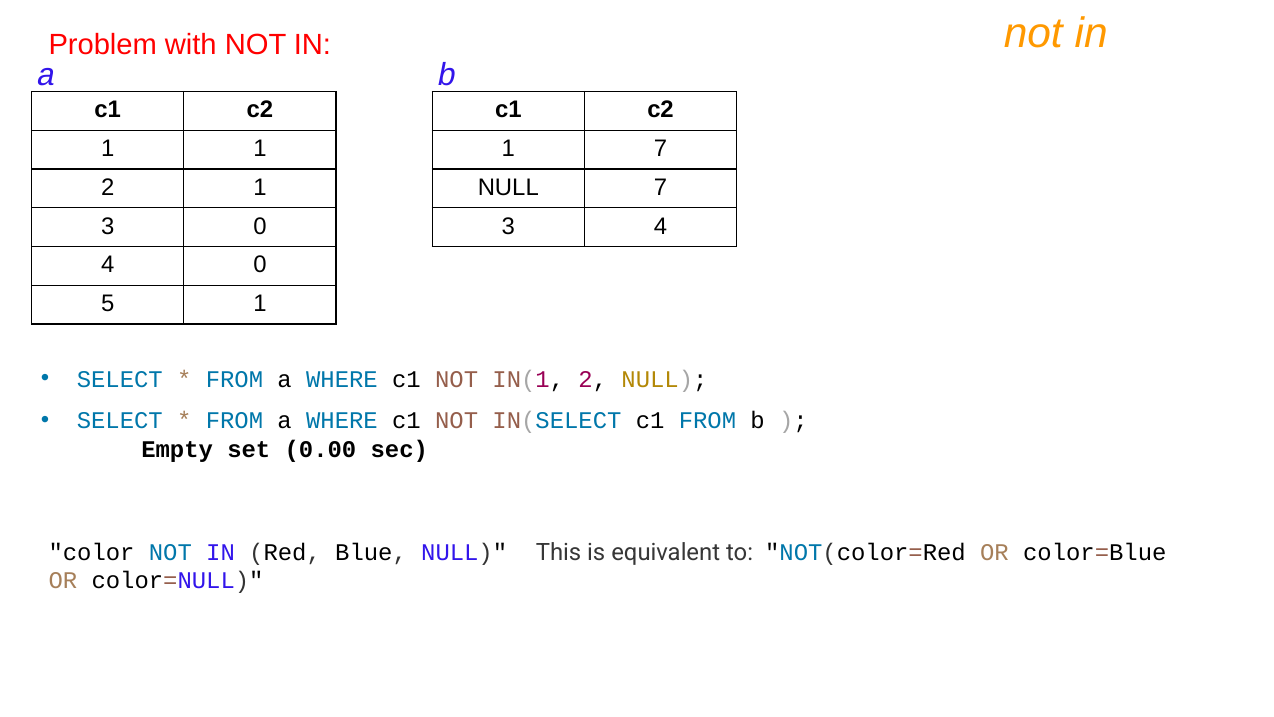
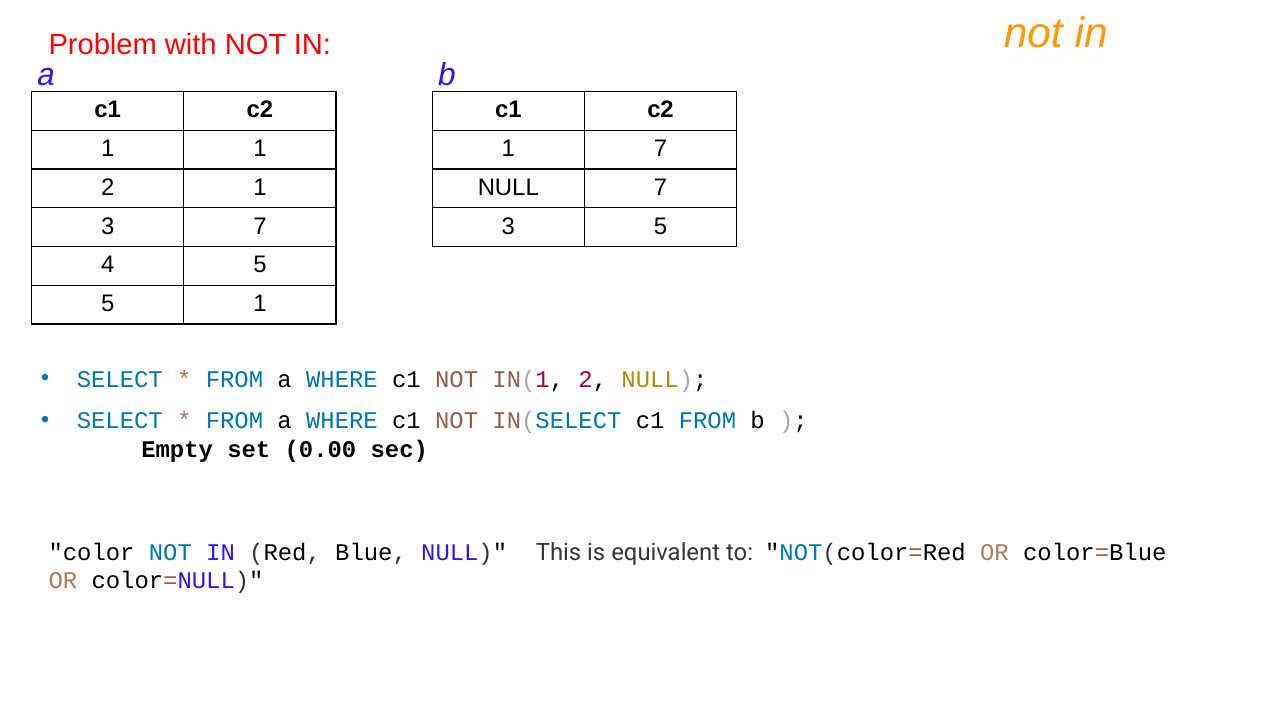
3 0: 0 -> 7 (260, 226)
3 4: 4 -> 5 (661, 226)
4 0: 0 -> 5 (260, 265)
